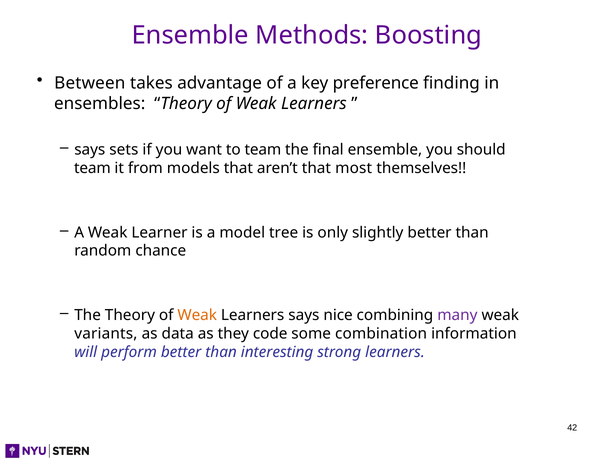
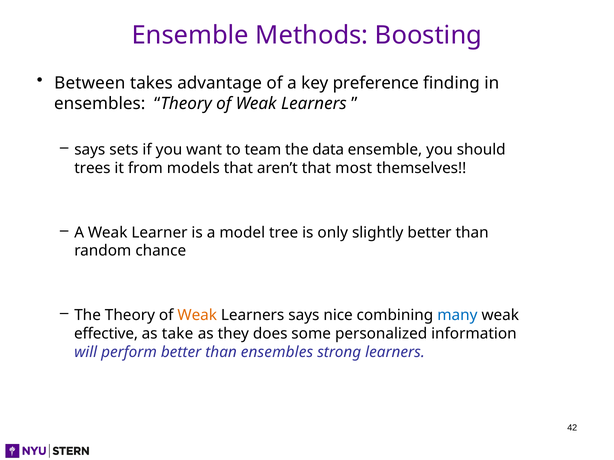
final: final -> data (328, 150)
team: team -> trees (92, 168)
many colour: purple -> blue (457, 316)
variants: variants -> effective (106, 334)
data: data -> take (178, 334)
code: code -> does (270, 334)
combination: combination -> personalized (381, 334)
than interesting: interesting -> ensembles (277, 353)
